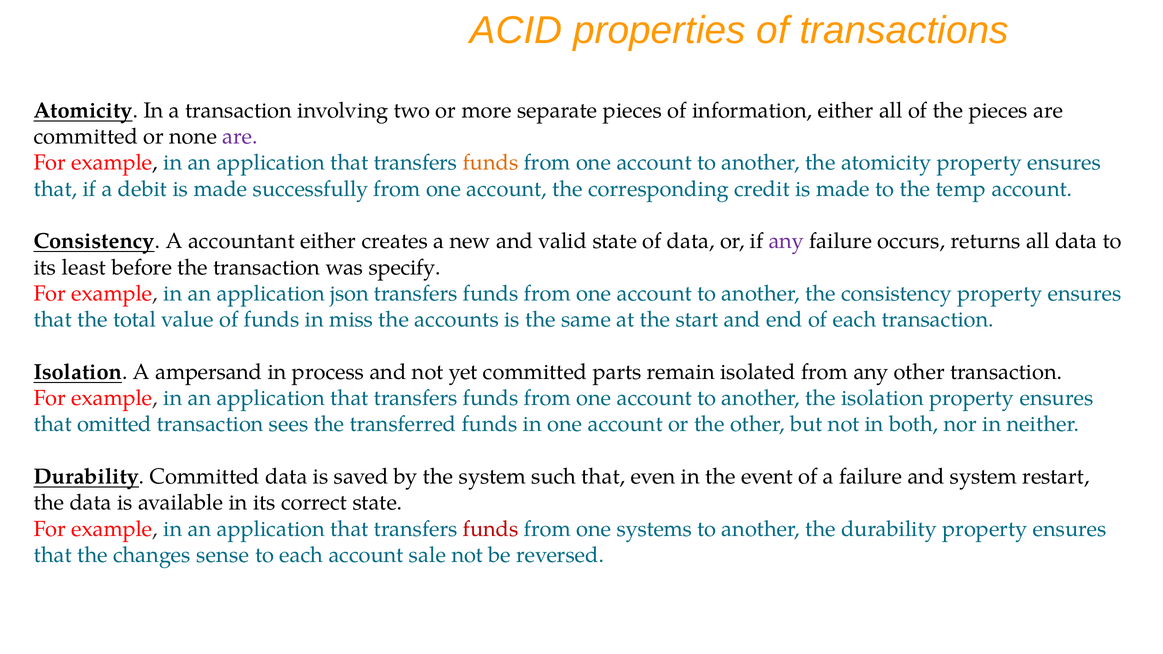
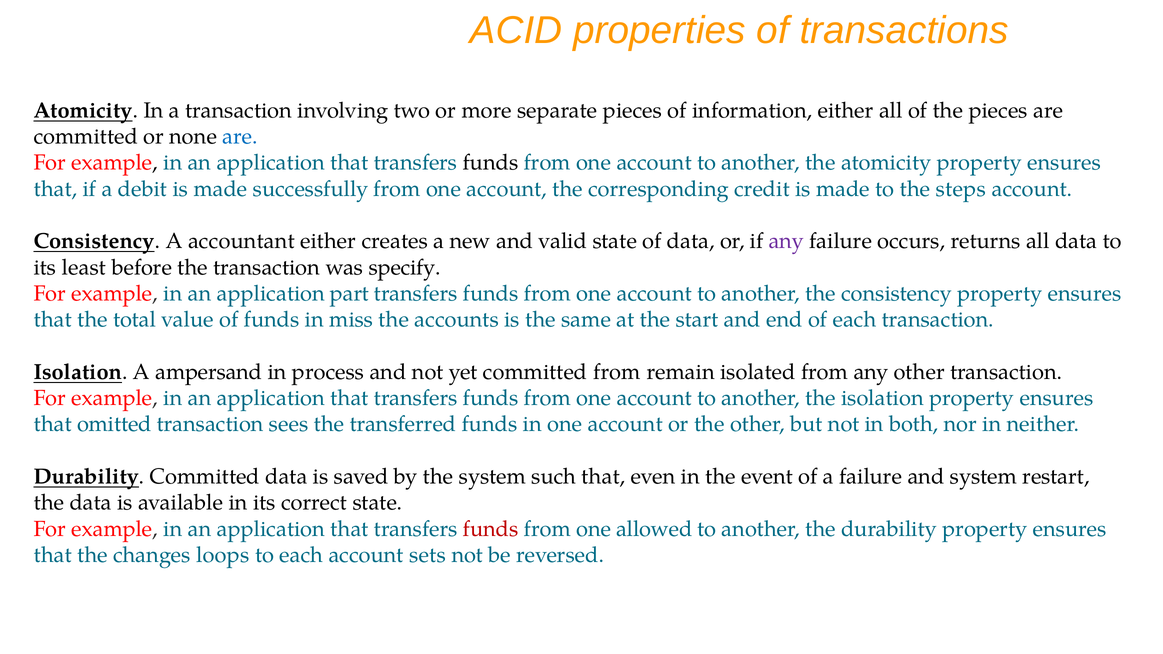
are colour: purple -> blue (240, 137)
funds colour: orange -> black (490, 163)
temp: temp -> steps (961, 189)
json: json -> part (350, 294)
committed parts: parts -> from (617, 372)
systems: systems -> allowed (654, 529)
sense: sense -> loops (223, 555)
sale: sale -> sets (427, 555)
